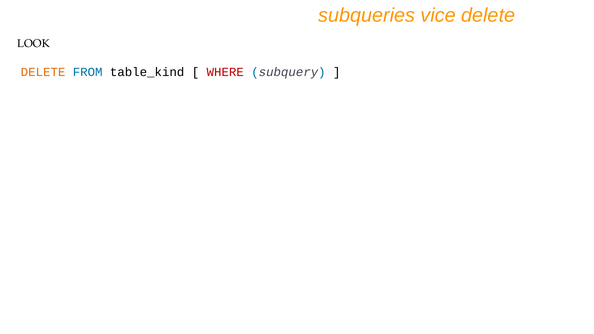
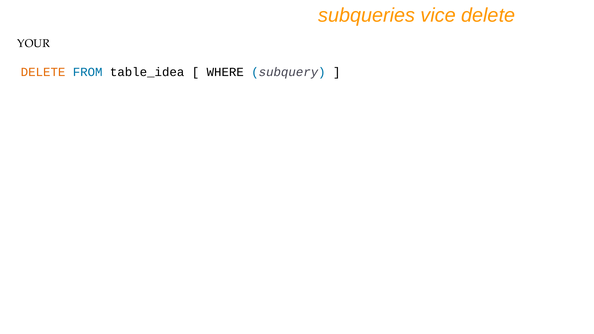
LOOK: LOOK -> YOUR (34, 43)
table_kind: table_kind -> table_idea (147, 72)
WHERE colour: red -> black (225, 72)
